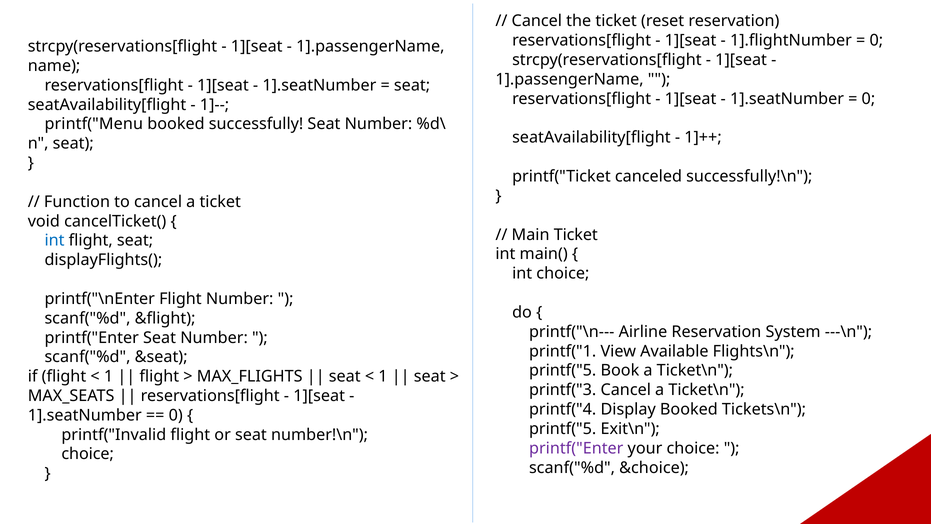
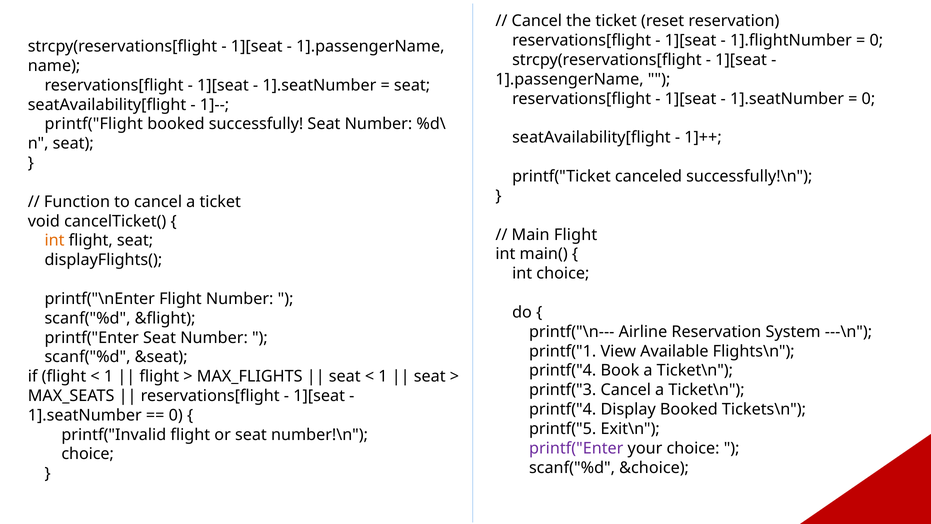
printf("Menu: printf("Menu -> printf("Flight (94, 124)
Main Ticket: Ticket -> Flight (576, 235)
int colour: blue -> orange (55, 240)
printf("5: printf("5 -> printf("4 (563, 370)
